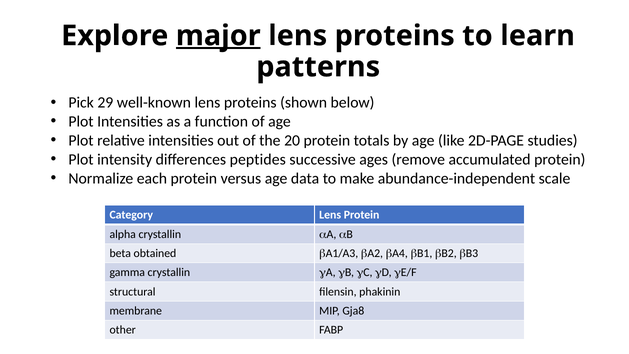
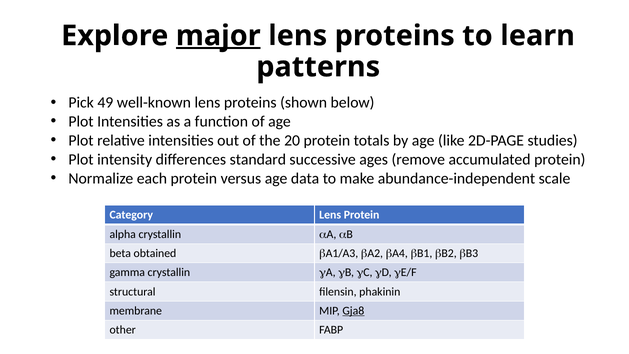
29: 29 -> 49 (105, 103)
peptides: peptides -> standard (258, 159)
Gja8 underline: none -> present (353, 311)
